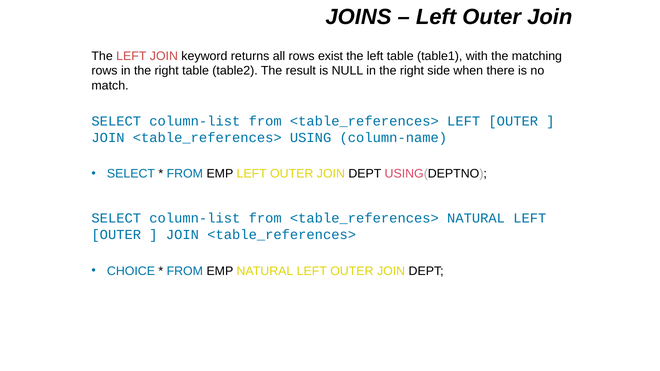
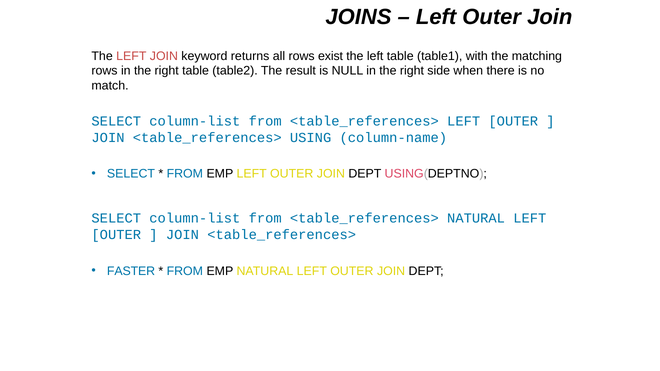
CHOICE: CHOICE -> FASTER (131, 271)
